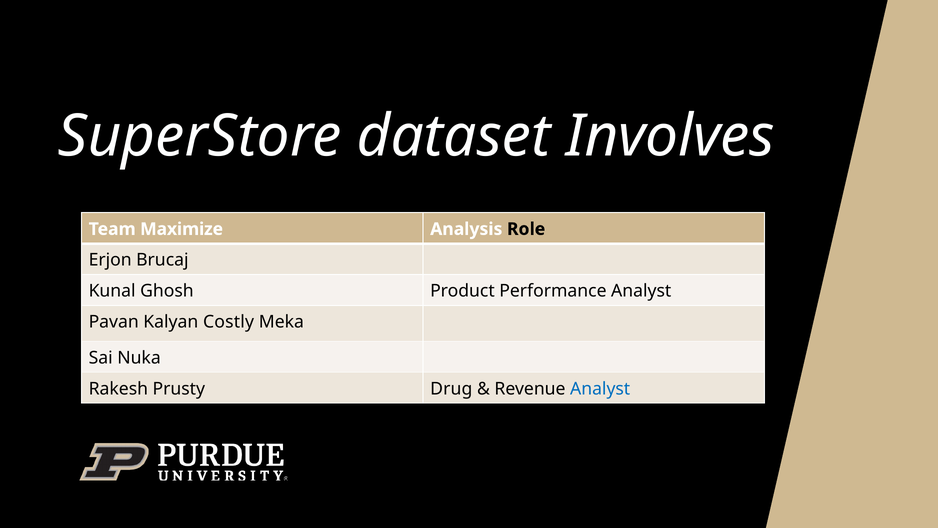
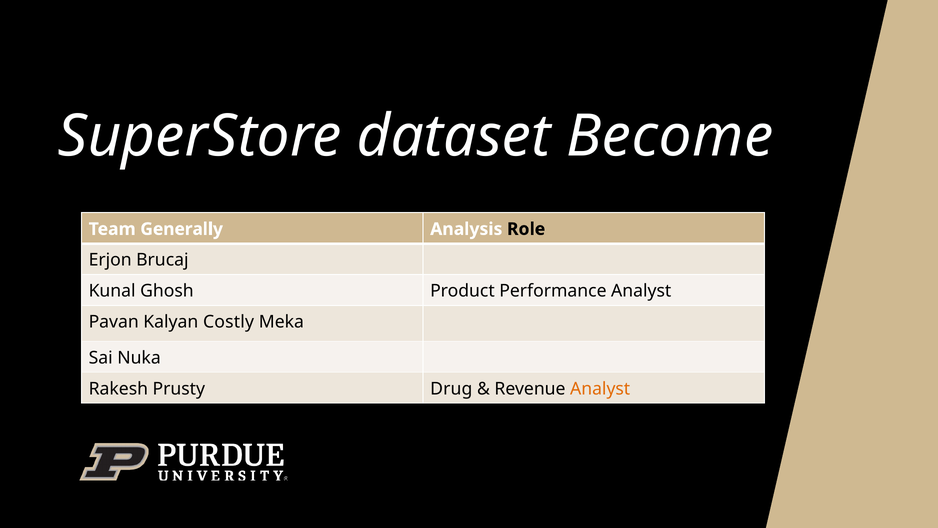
Involves: Involves -> Become (670, 136)
Maximize: Maximize -> Generally (182, 229)
Analyst colour: blue -> orange (600, 388)
